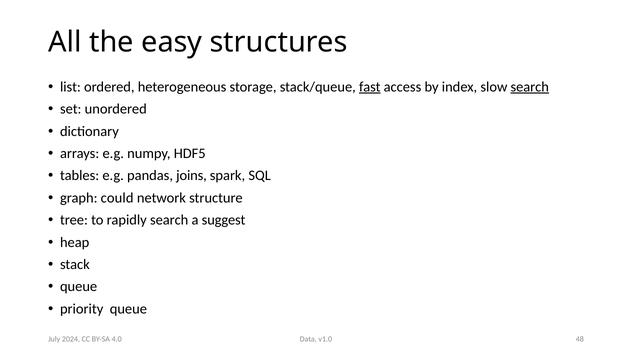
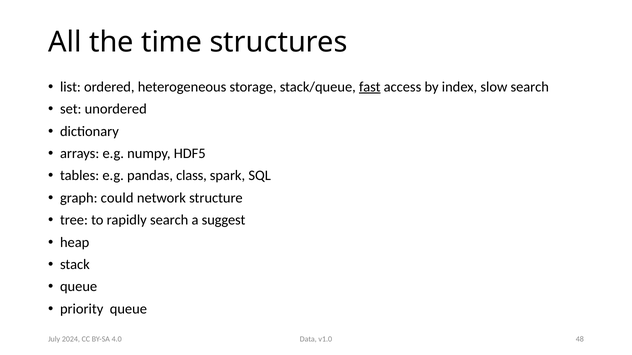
easy: easy -> time (172, 42)
search underline: present -> none (530, 87)
joins: joins -> class (191, 176)
